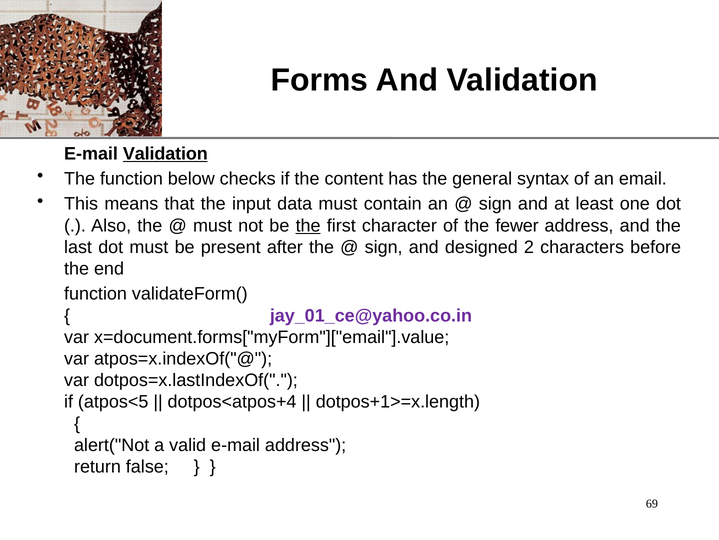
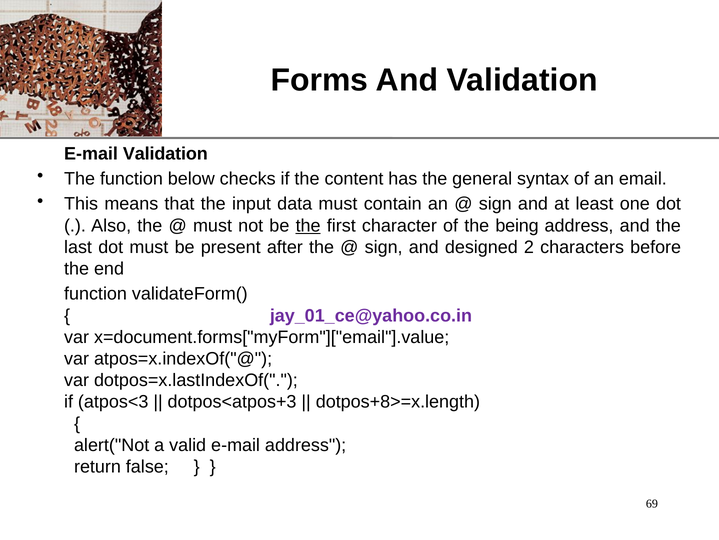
Validation underline: present -> none (165, 153)
fewer: fewer -> being (517, 225)
atpos<5: atpos<5 -> atpos<3 (113, 401)
dotpos<atpos+4: dotpos<atpos+4 -> dotpos<atpos+3 (232, 401)
dotpos+1>=x.length: dotpos+1>=x.length -> dotpos+8>=x.length (398, 401)
